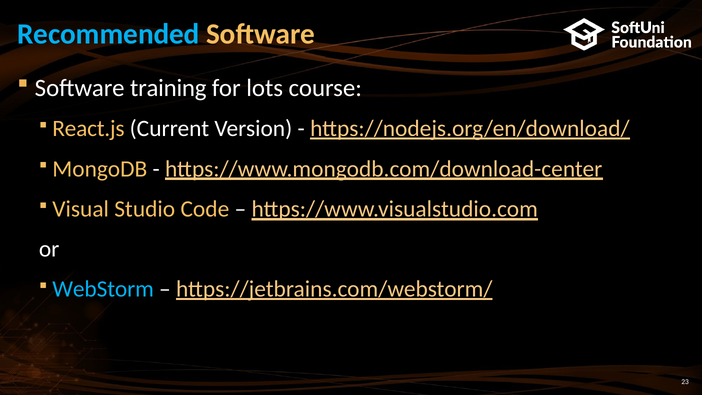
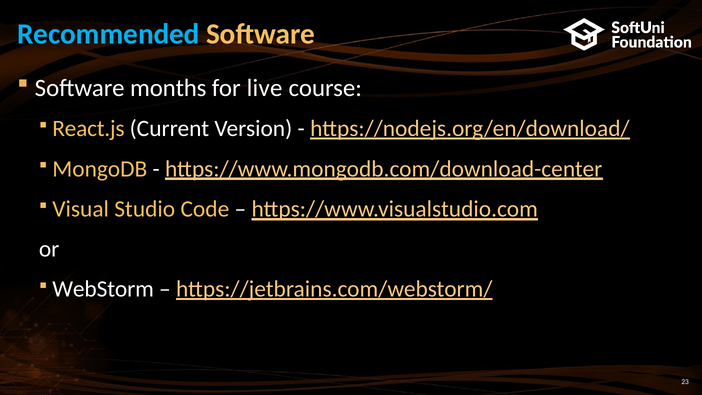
training: training -> months (168, 88)
lots: lots -> live (265, 88)
WebStorm colour: light blue -> white (103, 289)
